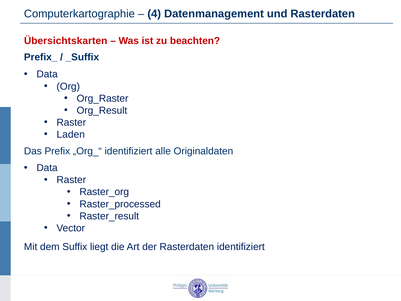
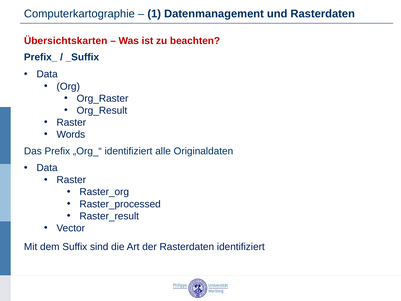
4: 4 -> 1 (154, 14)
Laden: Laden -> Words (71, 134)
liegt: liegt -> sind (99, 247)
